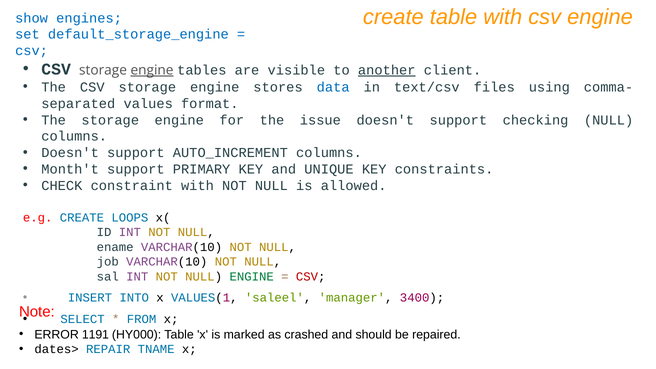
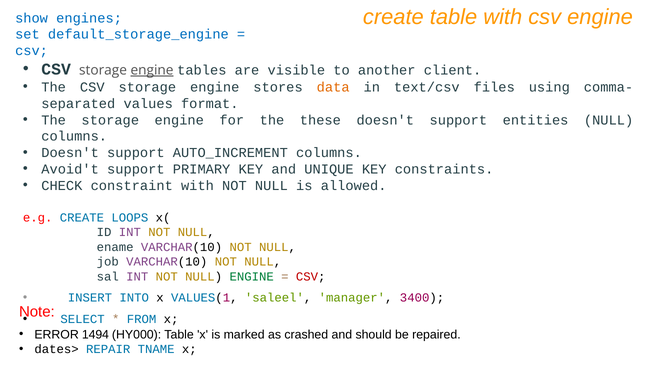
another underline: present -> none (387, 70)
data colour: blue -> orange (333, 87)
issue: issue -> these (320, 120)
checking: checking -> entities (536, 120)
Month't: Month't -> Avoid't (70, 169)
1191: 1191 -> 1494 (95, 334)
